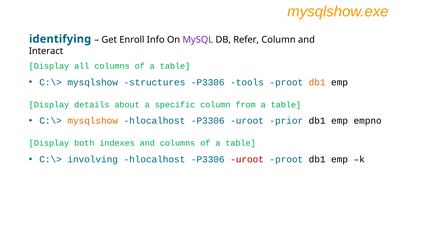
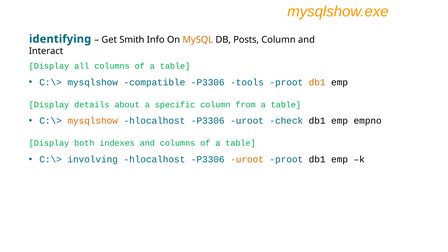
Enroll: Enroll -> Smith (132, 40)
MySQL colour: purple -> orange (198, 40)
Refer: Refer -> Posts (246, 40)
structures: structures -> compatible (154, 82)
prior: prior -> check (286, 121)
uroot colour: red -> orange (247, 160)
